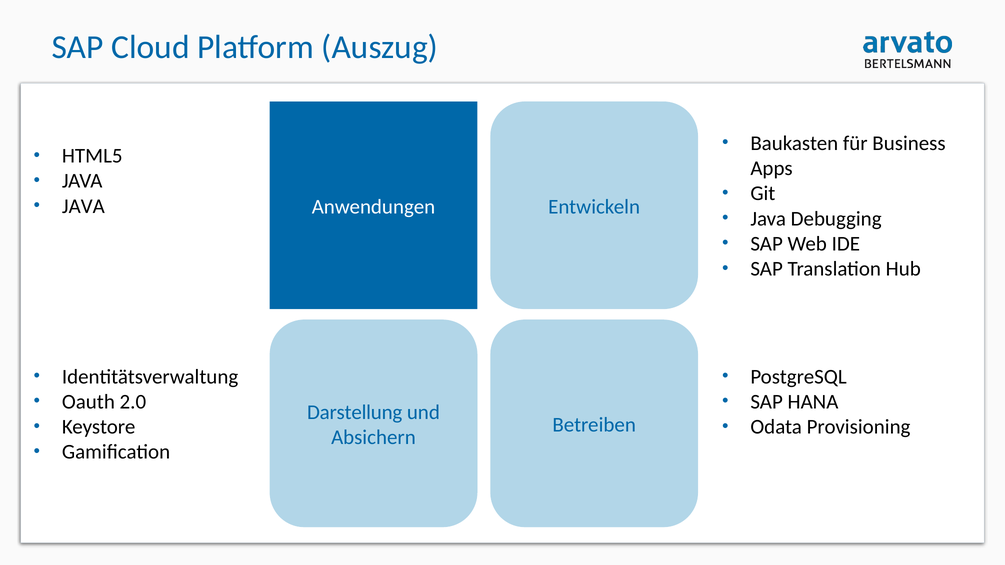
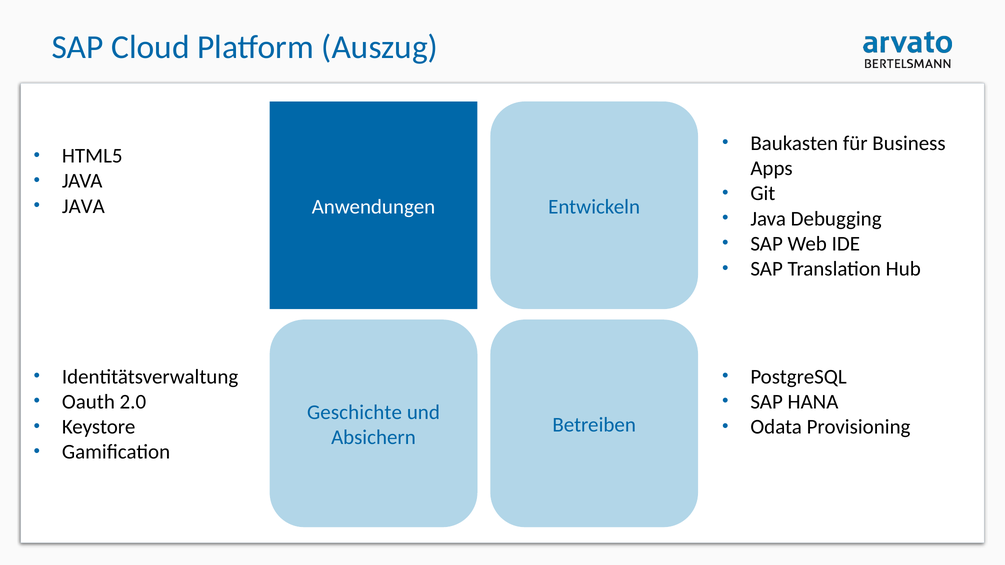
Darstellung: Darstellung -> Geschichte (354, 412)
